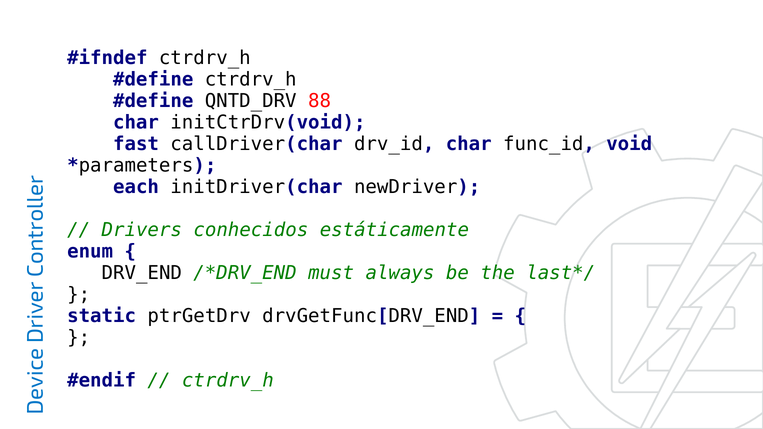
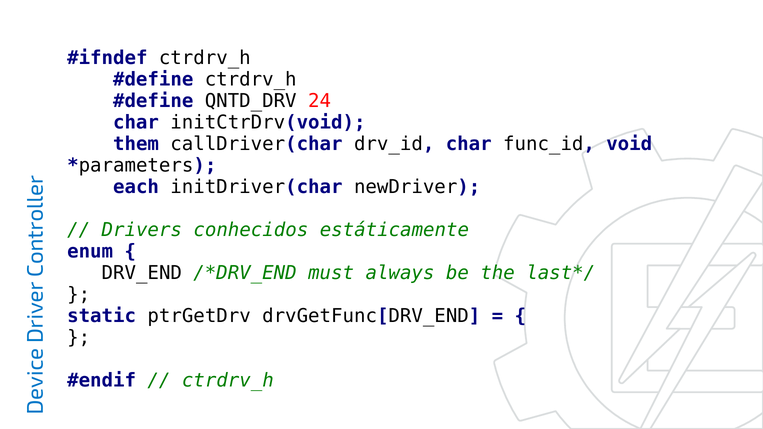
88: 88 -> 24 (320, 101)
fast: fast -> them (136, 144)
